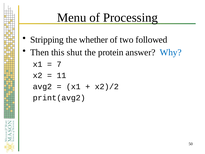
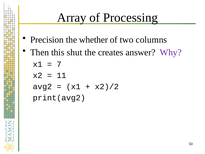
Menu: Menu -> Array (72, 18)
Stripping: Stripping -> Precision (47, 40)
followed: followed -> columns (151, 40)
protein: protein -> creates (111, 52)
Why colour: blue -> purple (171, 52)
